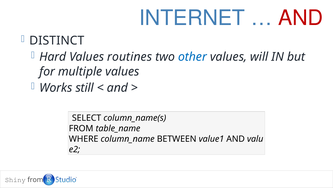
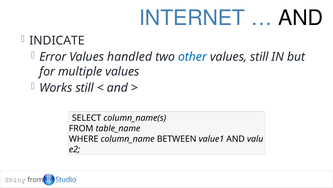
AND colour: red -> black (301, 18)
DISTINCT: DISTINCT -> INDICATE (57, 40)
Hard: Hard -> Error (53, 57)
routines: routines -> handled (130, 57)
values will: will -> still (259, 57)
